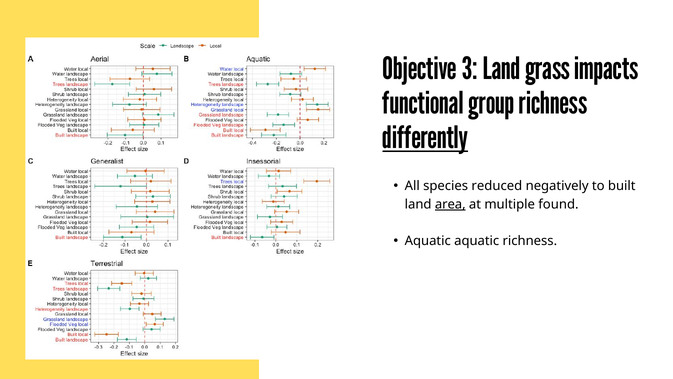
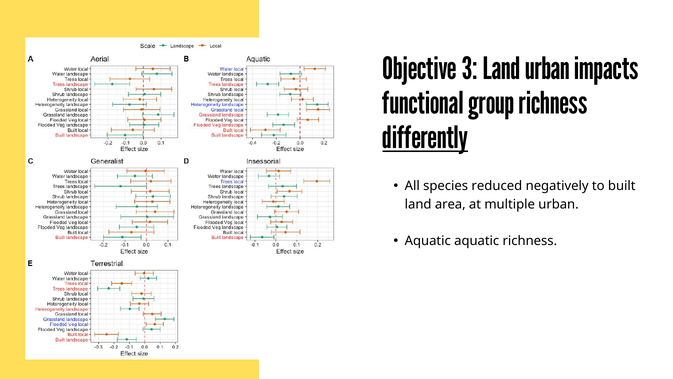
Land grass: grass -> urban (548, 69)
area underline: present -> none (450, 204)
multiple found: found -> urban (558, 204)
